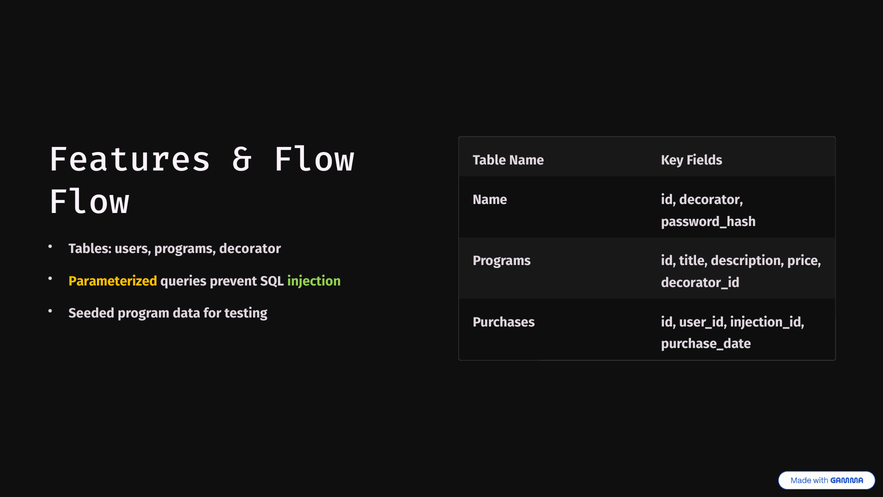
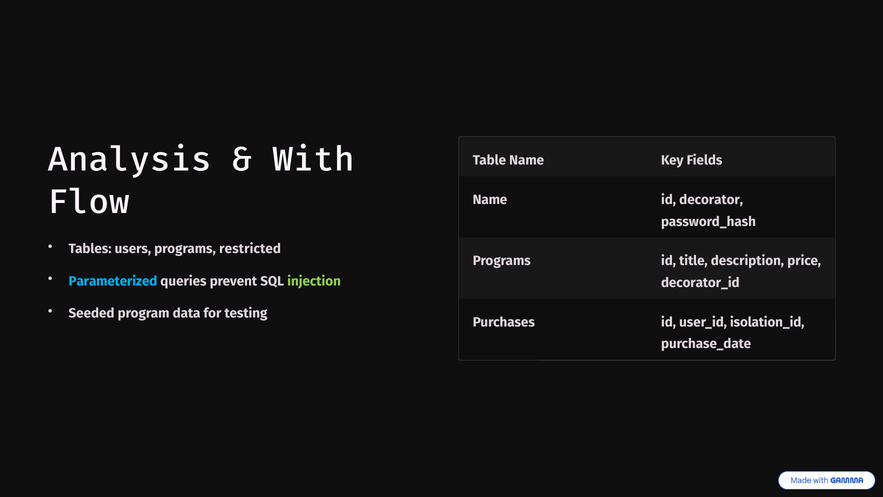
Features: Features -> Analysis (130, 159)
Flow: Flow -> With (314, 159)
programs decorator: decorator -> restricted (250, 249)
Parameterized colour: yellow -> light blue (113, 281)
injection_id: injection_id -> isolation_id (767, 322)
